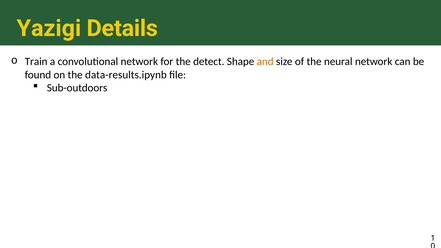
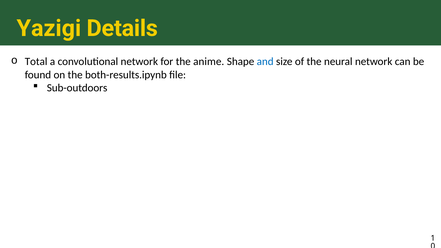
Train: Train -> Total (36, 62)
detect: detect -> anime (209, 62)
and colour: orange -> blue (265, 62)
data-results.ipynb: data-results.ipynb -> both-results.ipynb (126, 75)
